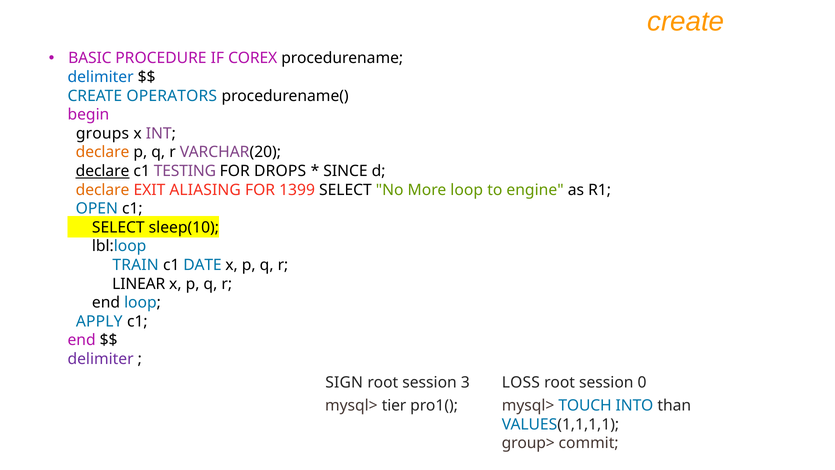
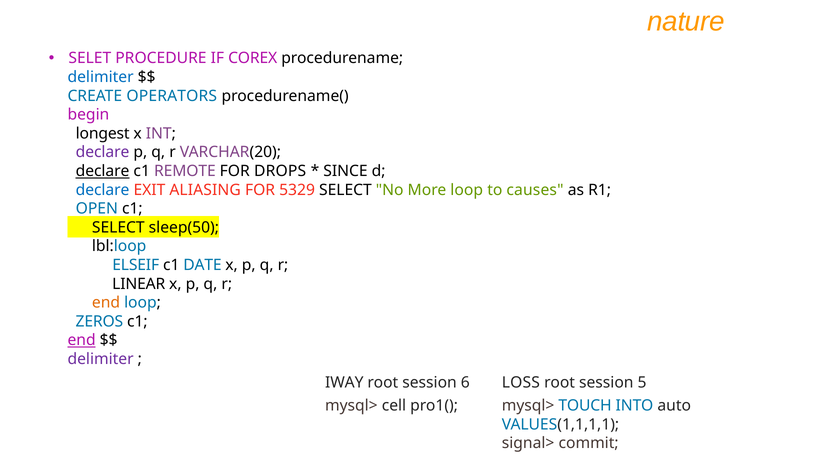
create: create -> nature (686, 22)
BASIC: BASIC -> SELET (90, 58)
groups: groups -> longest (103, 133)
declare colour: orange -> purple (103, 152)
TESTING: TESTING -> REMOTE (185, 171)
declare colour: orange -> blue (103, 190)
1399: 1399 -> 5329 (297, 190)
engine: engine -> causes (535, 190)
sleep(10: sleep(10 -> sleep(50 (184, 227)
TRAIN: TRAIN -> ELSEIF (136, 265)
end colour: black -> orange (106, 303)
APPLY: APPLY -> ZEROS (99, 321)
end underline: none -> present (82, 340)
SIGN: SIGN -> IWAY (344, 382)
3: 3 -> 6 (465, 382)
0: 0 -> 5 (642, 382)
tier: tier -> cell (394, 405)
than: than -> auto (674, 405)
group>: group> -> signal> (528, 443)
